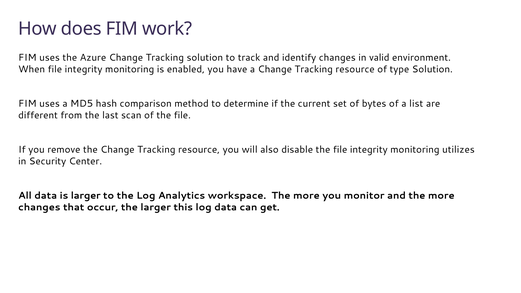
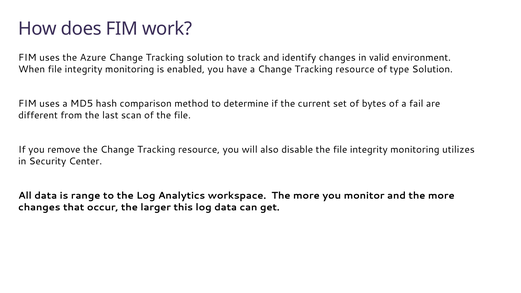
list: list -> fail (416, 104)
is larger: larger -> range (86, 196)
